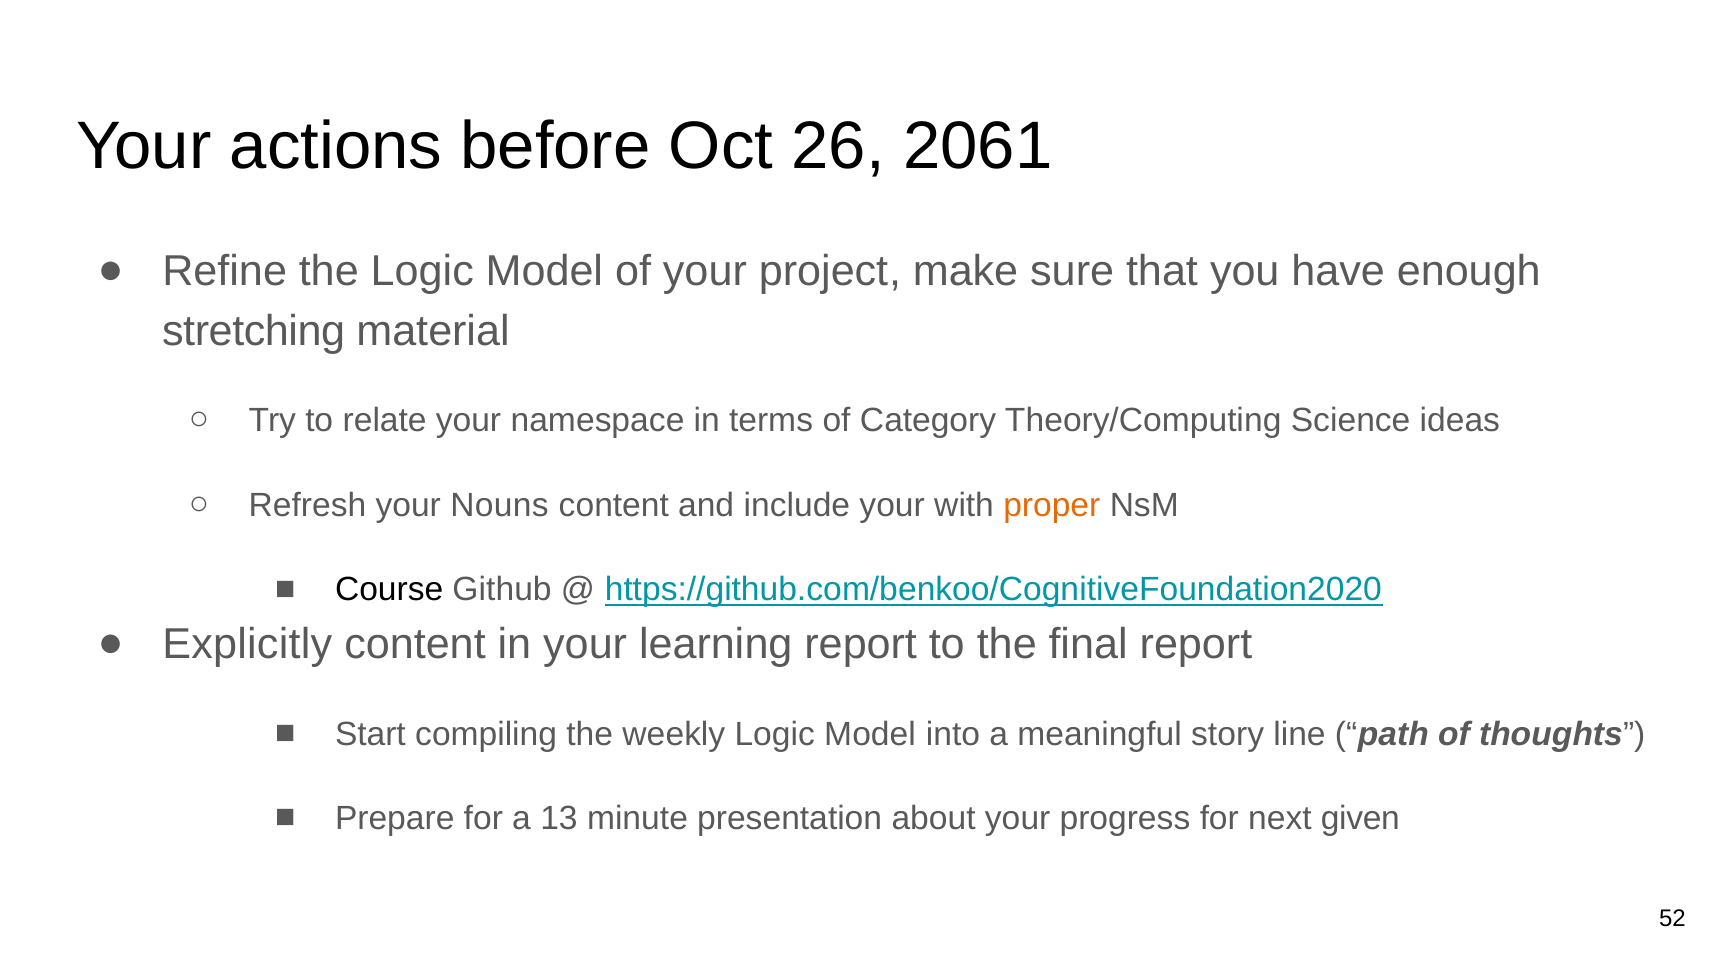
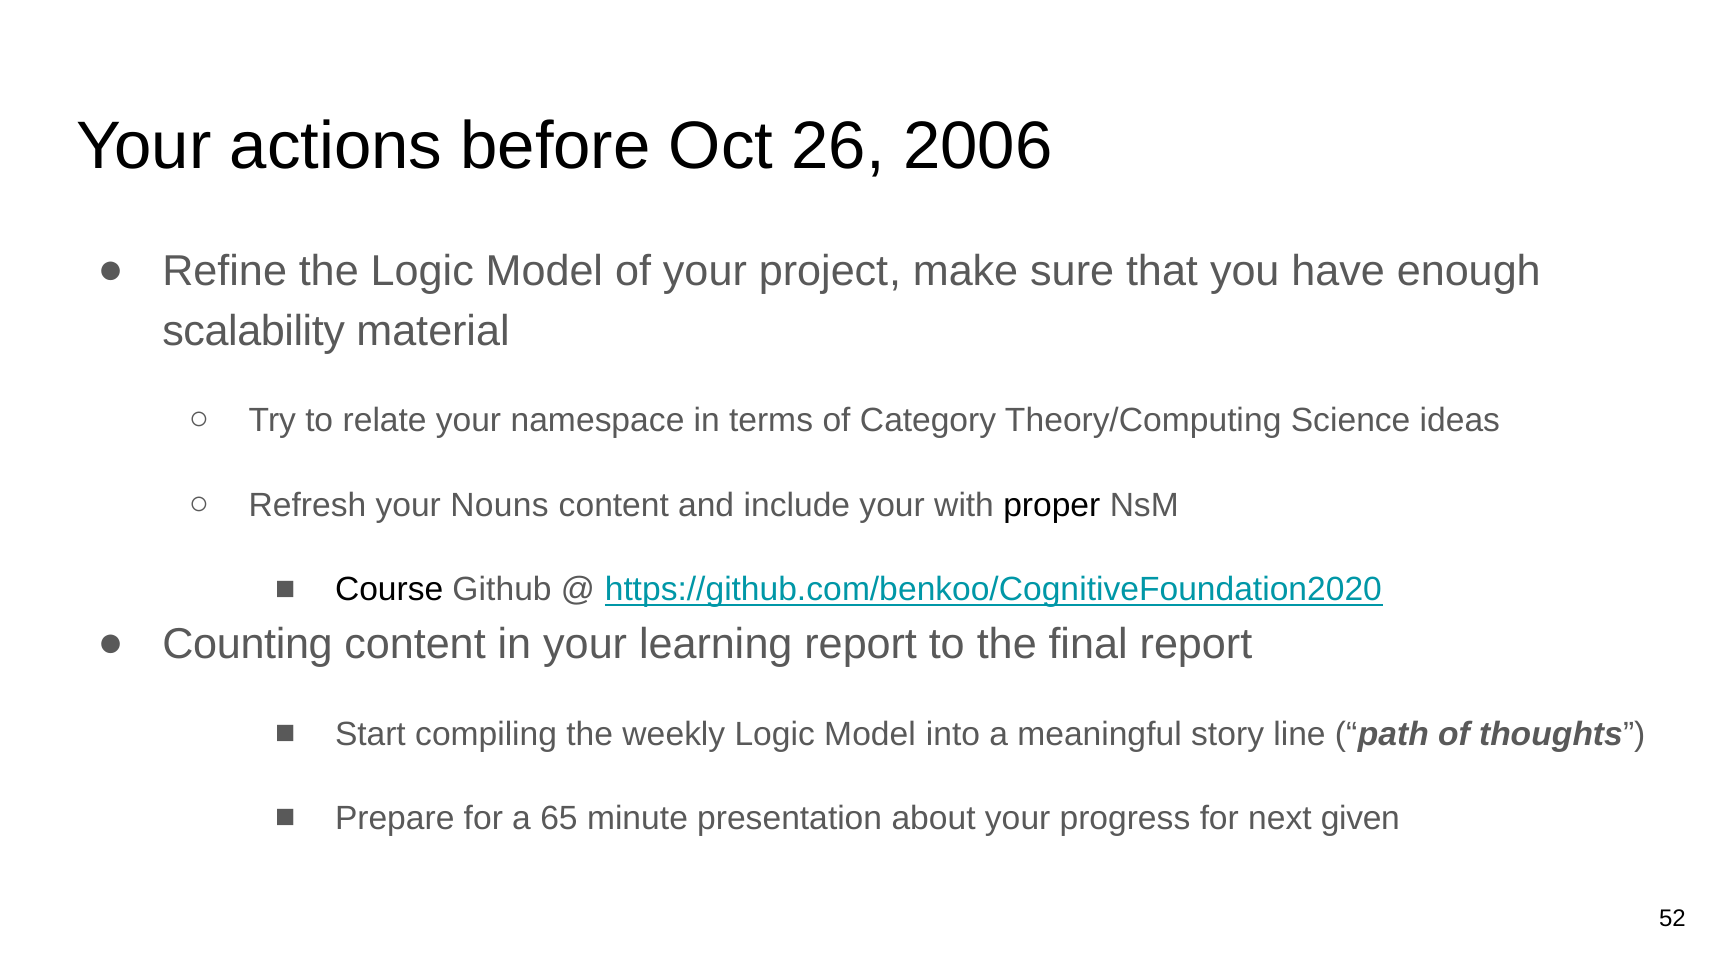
2061: 2061 -> 2006 (978, 146)
stretching: stretching -> scalability (254, 331)
proper colour: orange -> black (1052, 505)
Explicitly: Explicitly -> Counting (248, 644)
13: 13 -> 65 (559, 819)
